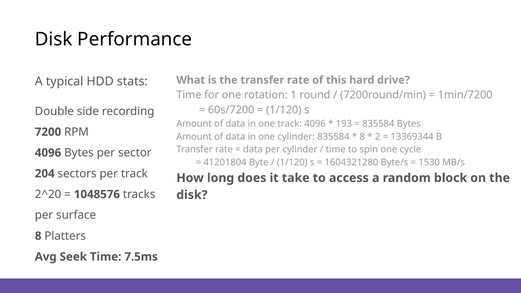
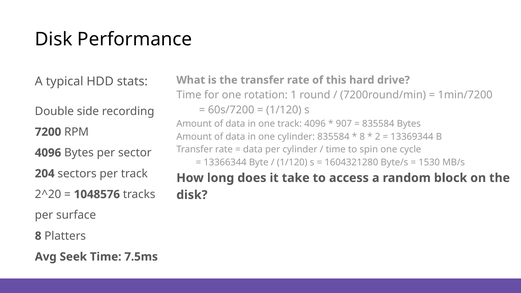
193: 193 -> 907 (344, 124)
41201804: 41201804 -> 13366344 (225, 163)
